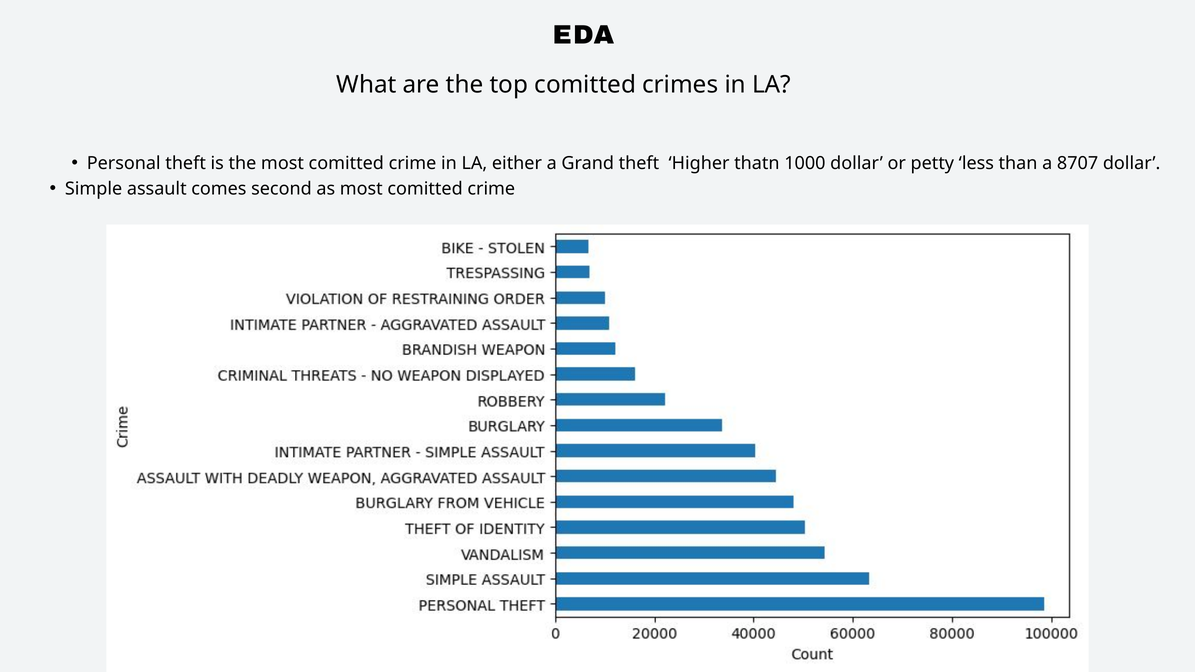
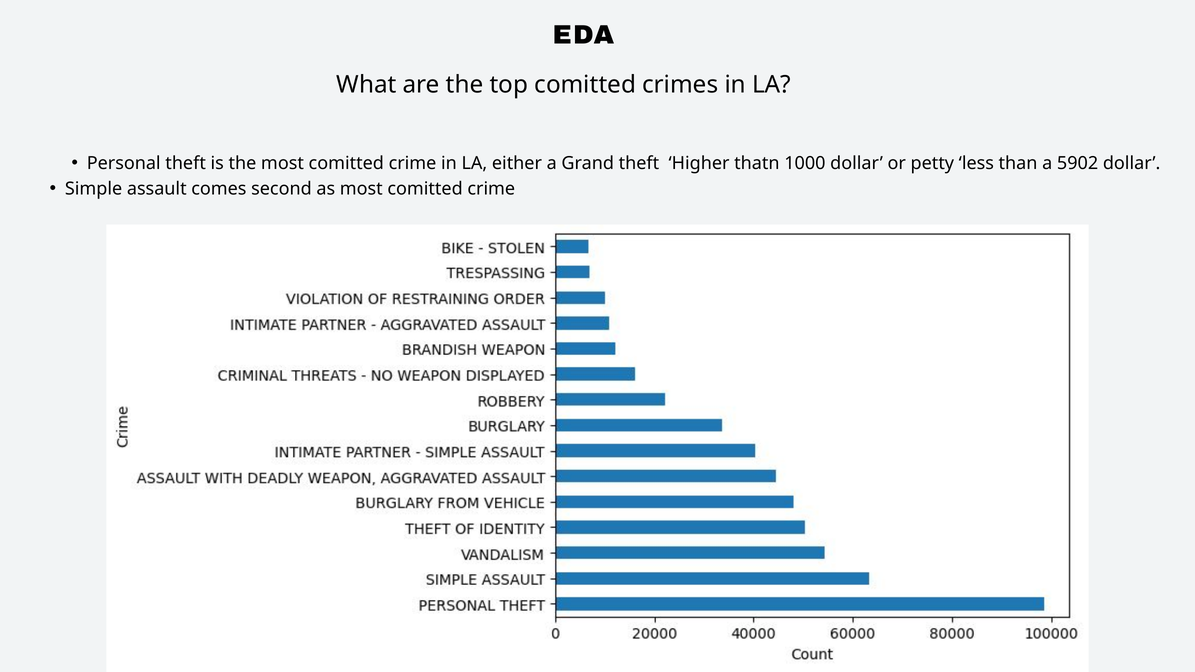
8707: 8707 -> 5902 (1078, 163)
